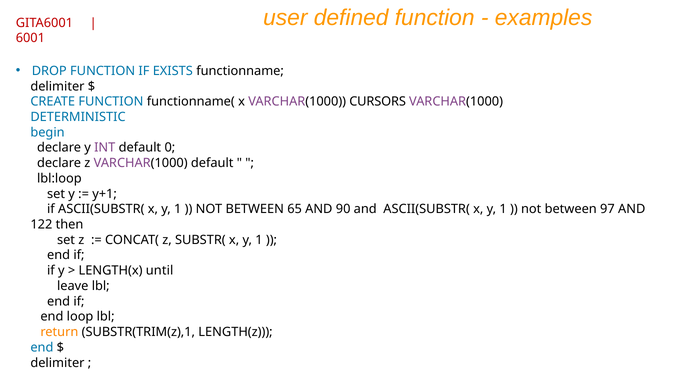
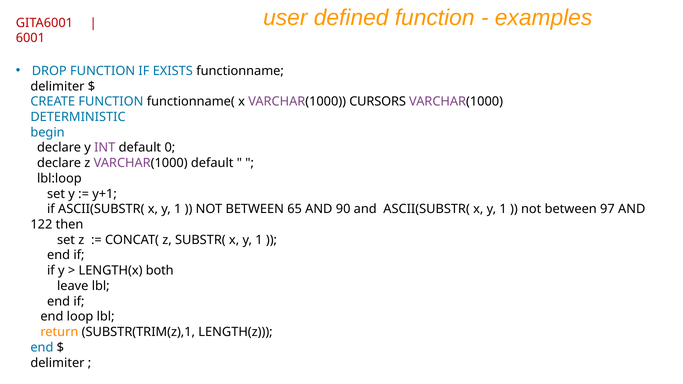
until: until -> both (160, 271)
